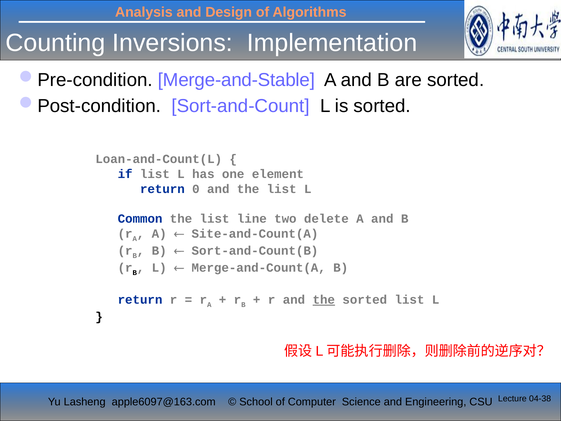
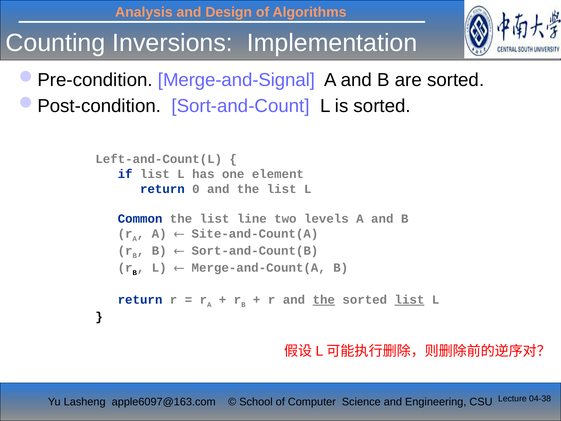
Merge-and-Stable: Merge-and-Stable -> Merge-and-Signal (236, 80)
Loan-and-Count(L: Loan-and-Count(L -> Left-and-Count(L (159, 159)
delete: delete -> levels (326, 219)
list underline: none -> present (410, 300)
